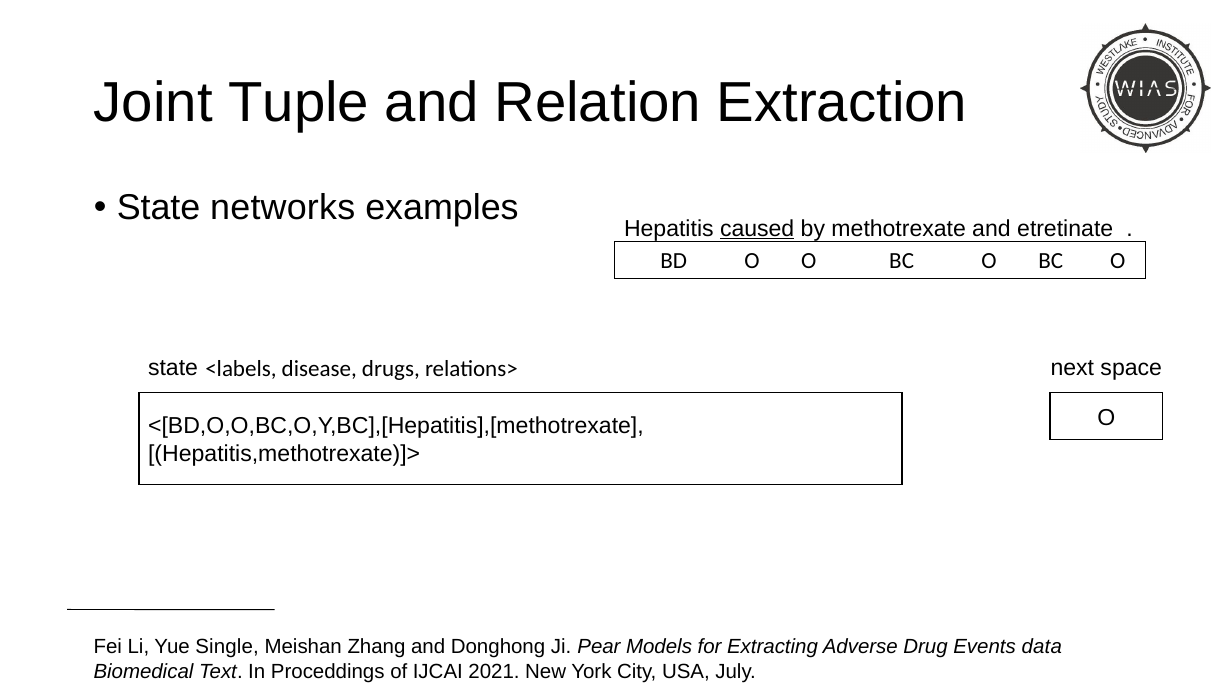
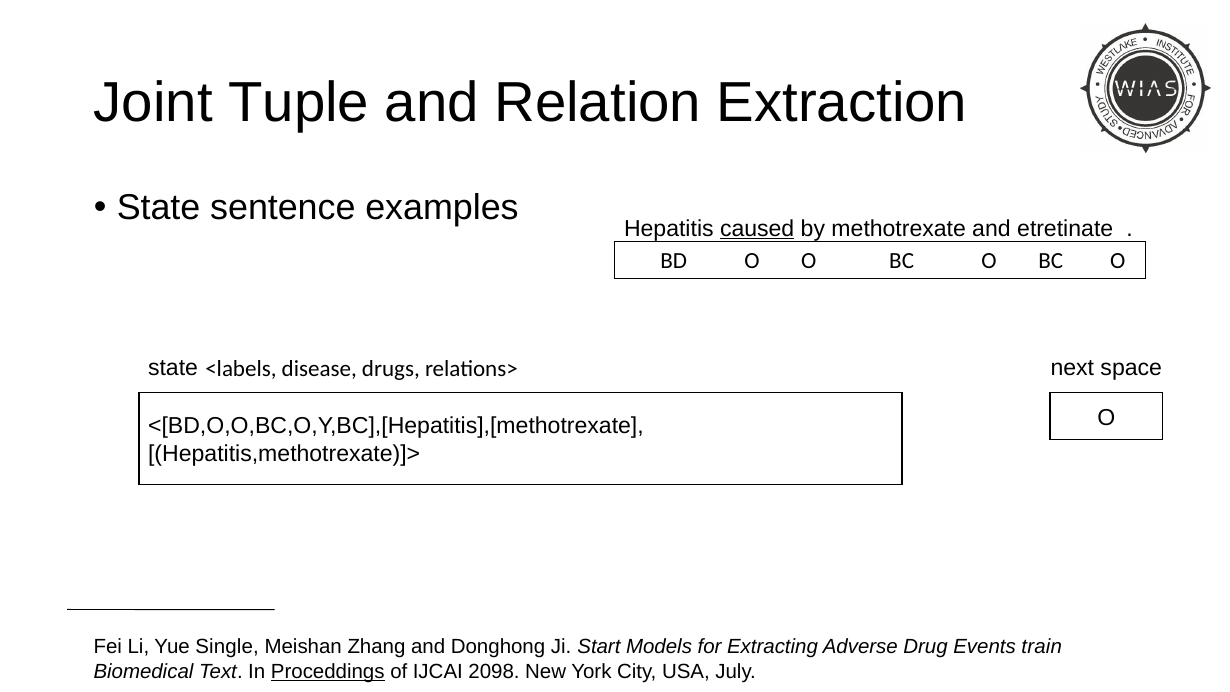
networks: networks -> sentence (283, 208)
Pear: Pear -> Start (599, 647)
data: data -> train (1042, 647)
Proceddings underline: none -> present (328, 671)
2021: 2021 -> 2098 (494, 671)
